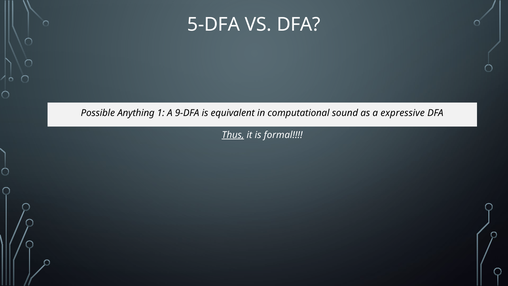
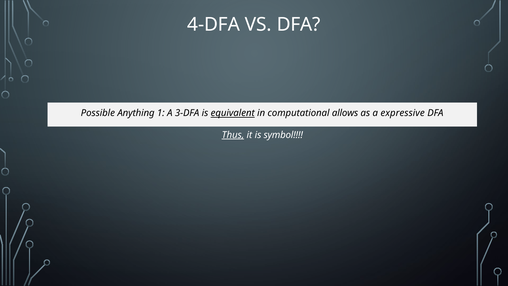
5-DFA: 5-DFA -> 4-DFA (214, 24)
9-DFA: 9-DFA -> 3-DFA (187, 113)
equivalent underline: none -> present (233, 113)
sound: sound -> allows (345, 113)
formal: formal -> symbol (283, 135)
